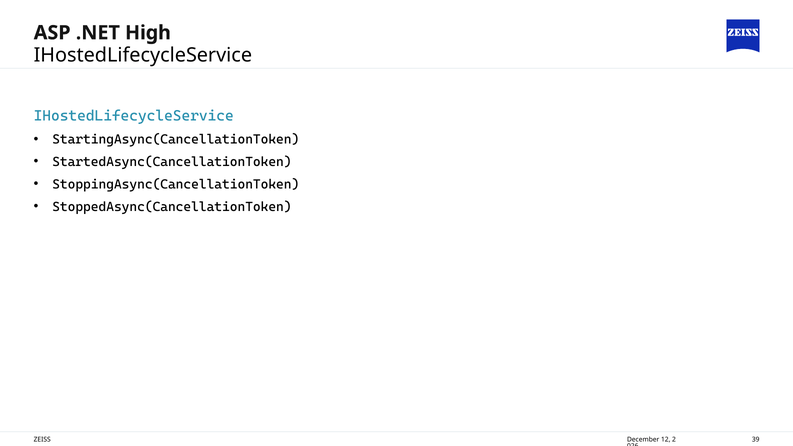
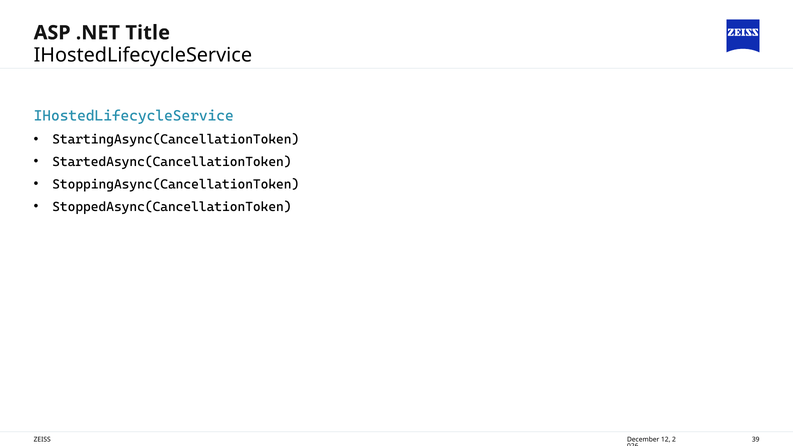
High: High -> Title (148, 33)
